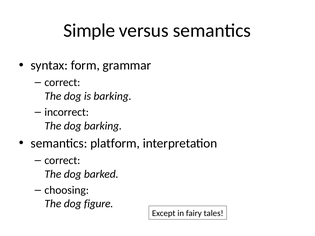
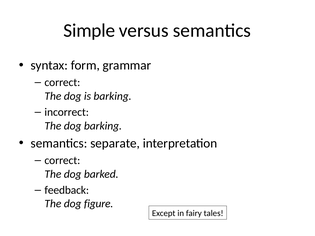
platform: platform -> separate (115, 144)
choosing: choosing -> feedback (67, 190)
